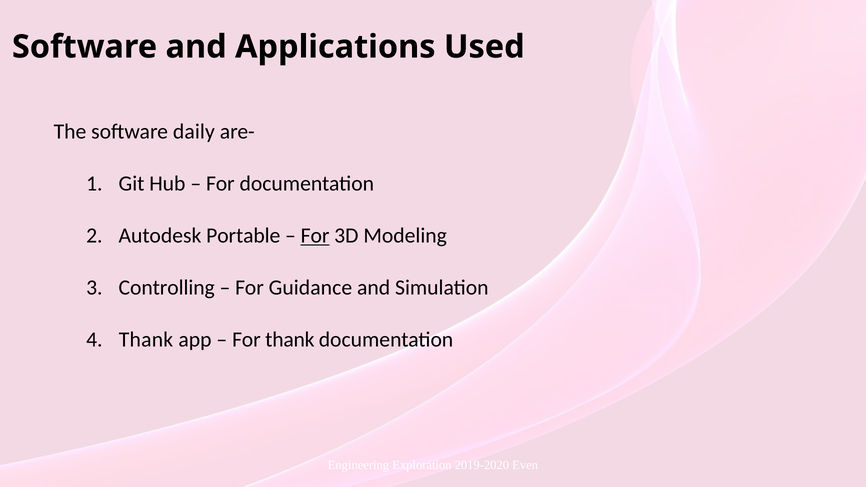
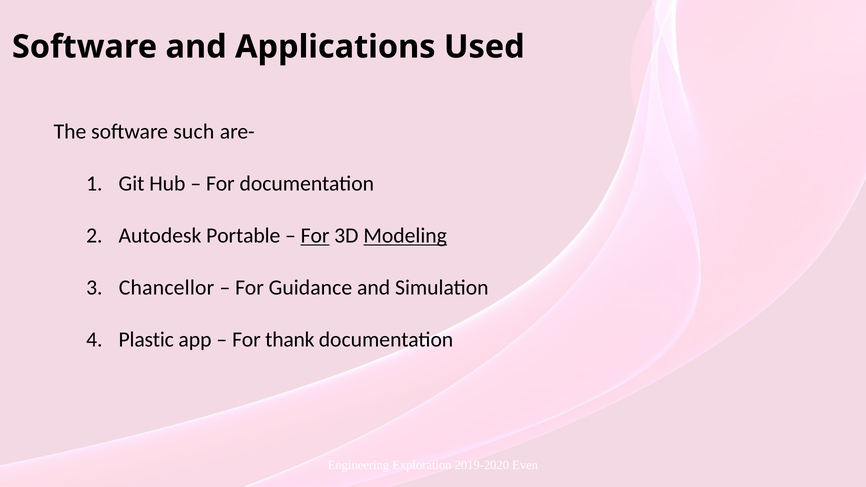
daily: daily -> such (194, 132)
Modeling underline: none -> present (405, 236)
Controlling: Controlling -> Chancellor (167, 288)
Thank: Thank -> Plastic (146, 340)
